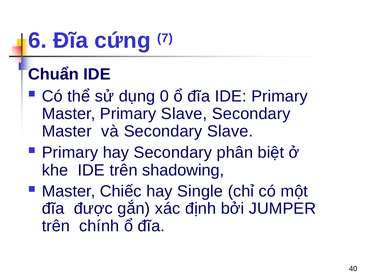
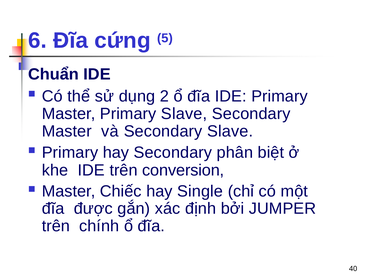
7: 7 -> 5 (165, 38)
0: 0 -> 2 (164, 96)
shadowing: shadowing -> conversion (183, 170)
